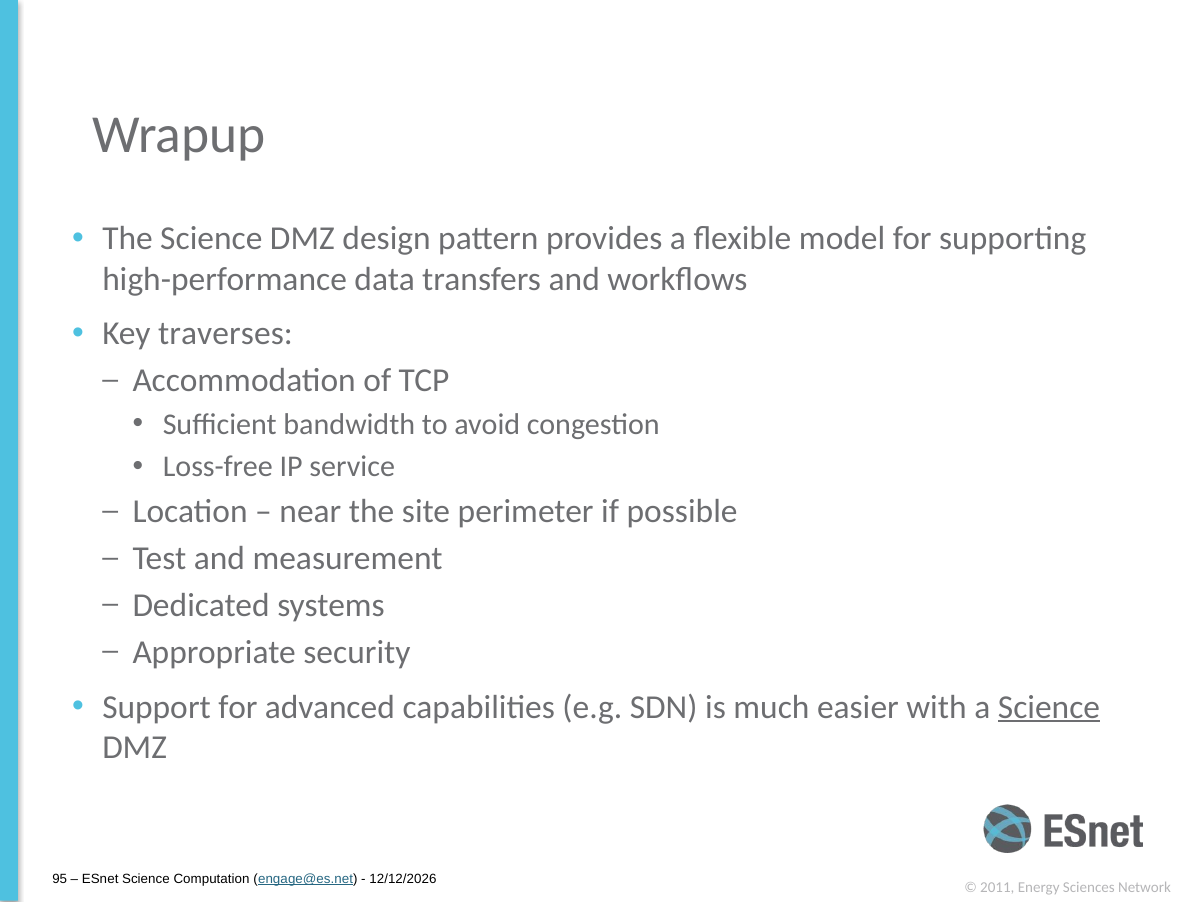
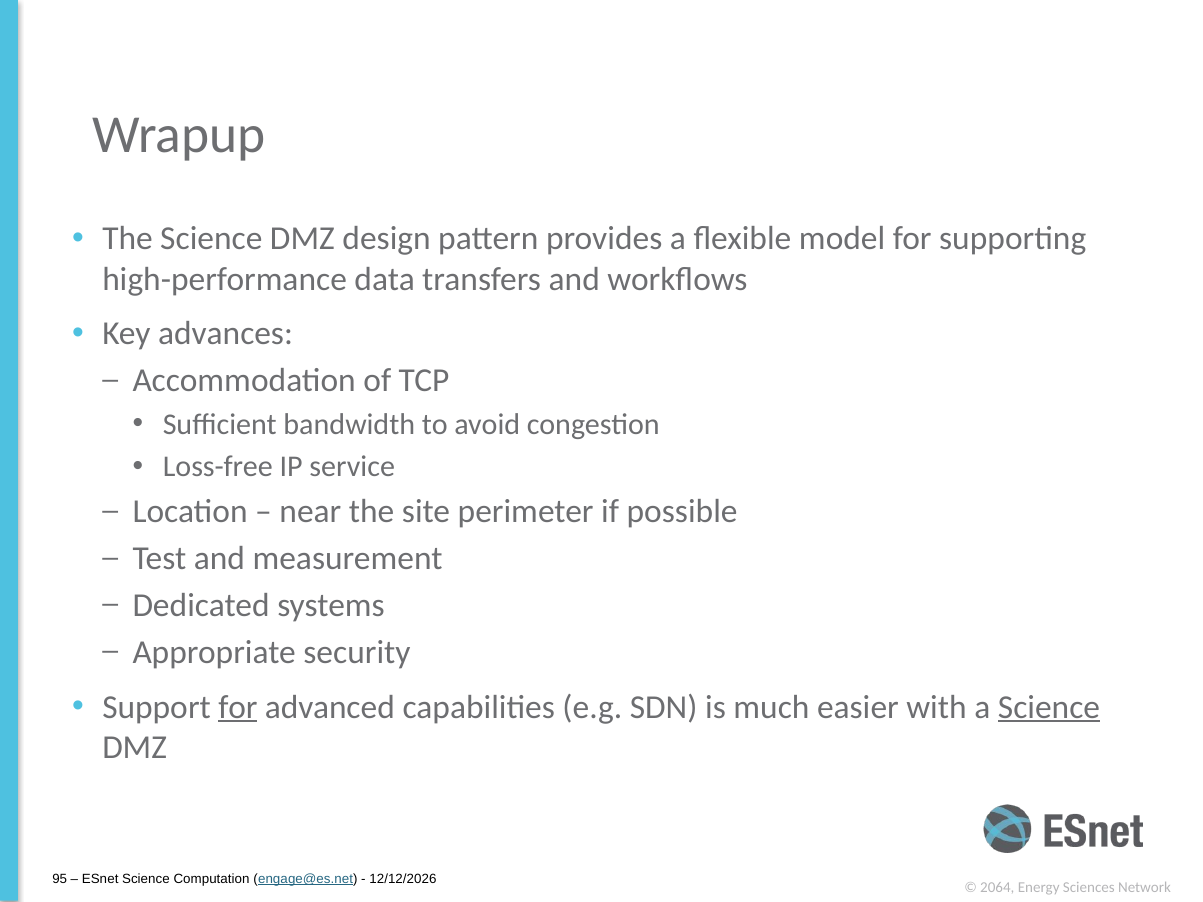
traverses: traverses -> advances (226, 334)
for underline: none -> present (238, 707)
2011: 2011 -> 2064 (997, 888)
